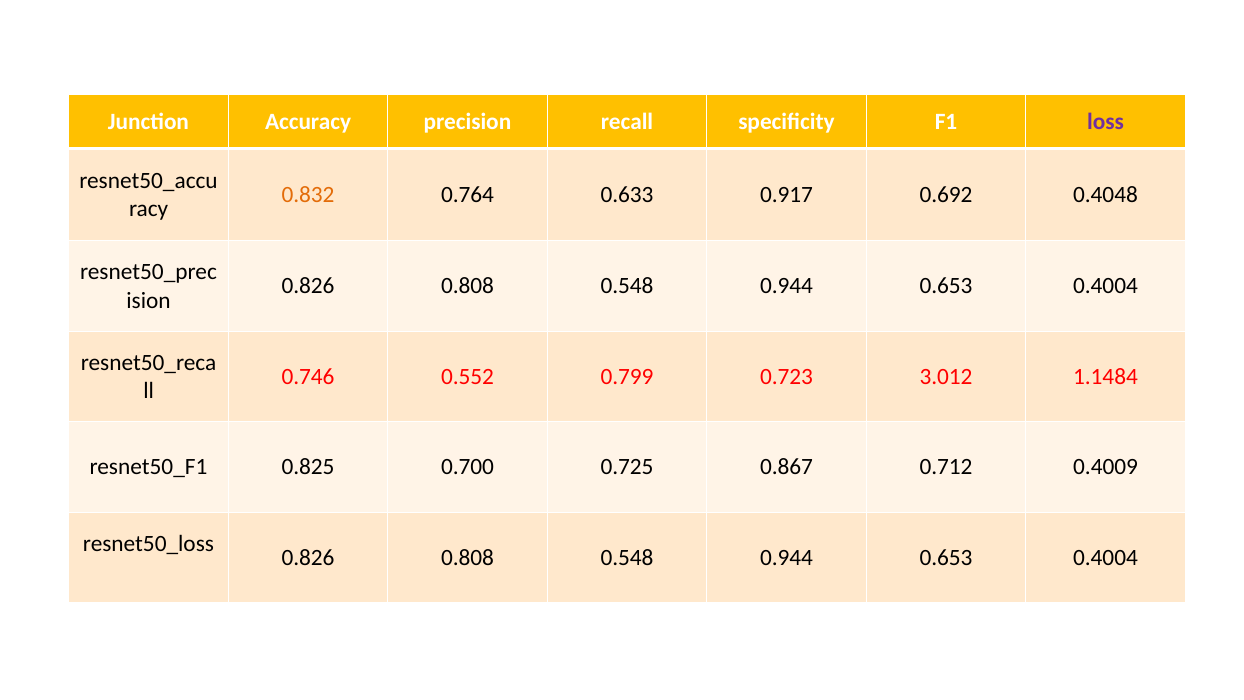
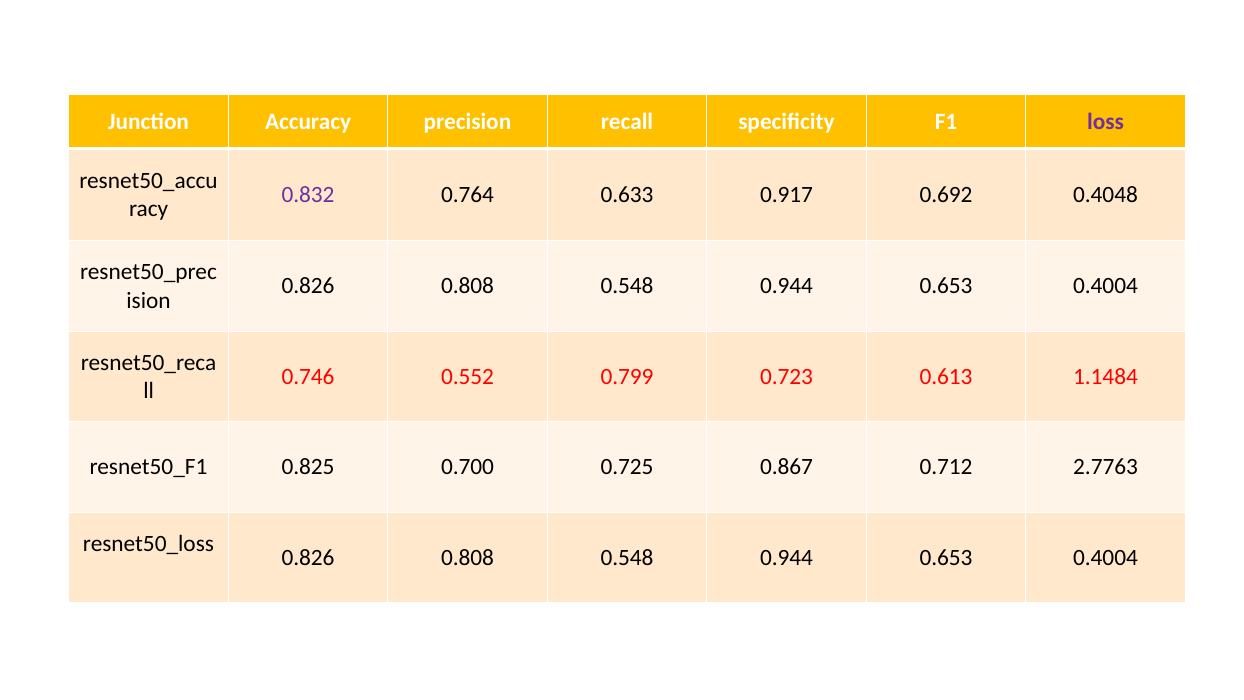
0.832 colour: orange -> purple (308, 195)
3.012: 3.012 -> 0.613 (946, 377)
0.4009: 0.4009 -> 2.7763 (1106, 467)
